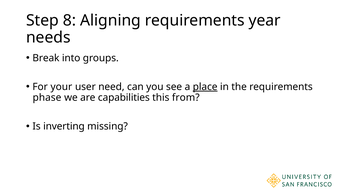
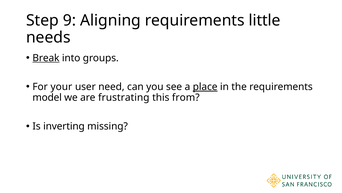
8: 8 -> 9 (69, 20)
year: year -> little (265, 20)
Break underline: none -> present (46, 58)
phase: phase -> model (47, 97)
capabilities: capabilities -> frustrating (124, 97)
